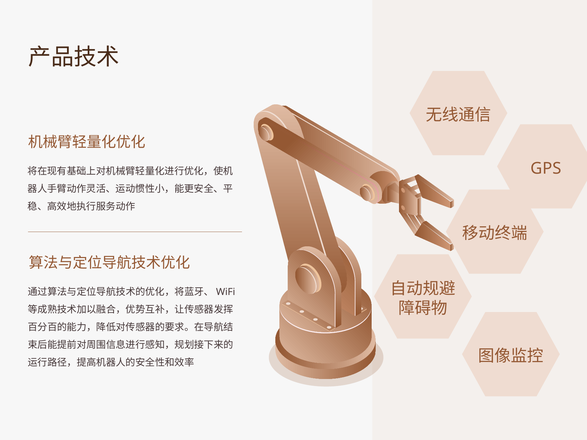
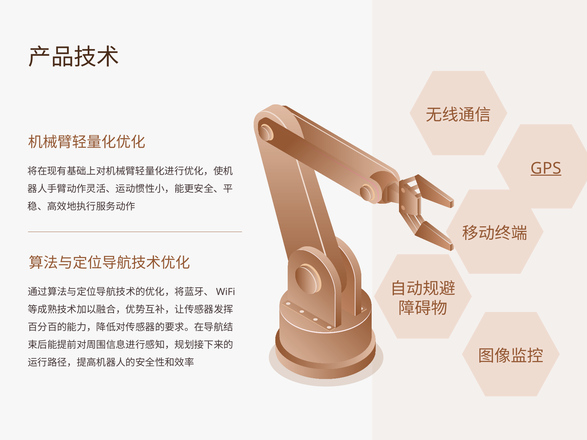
GPS underline: none -> present (546, 168)
